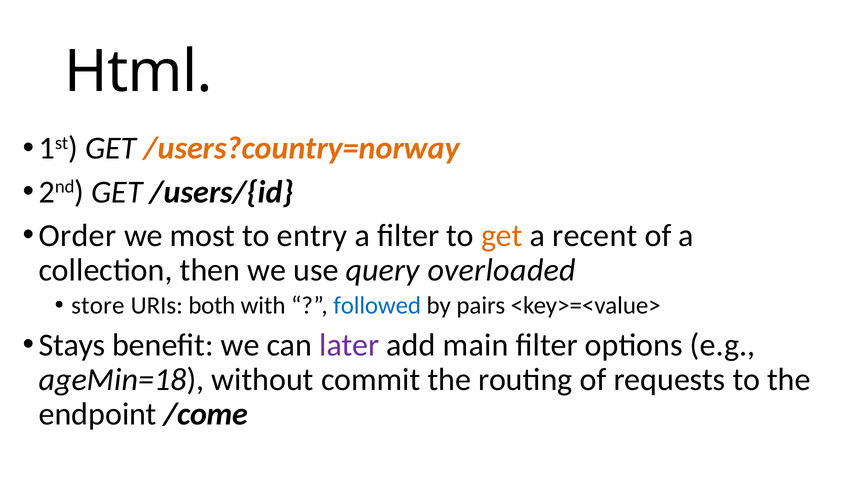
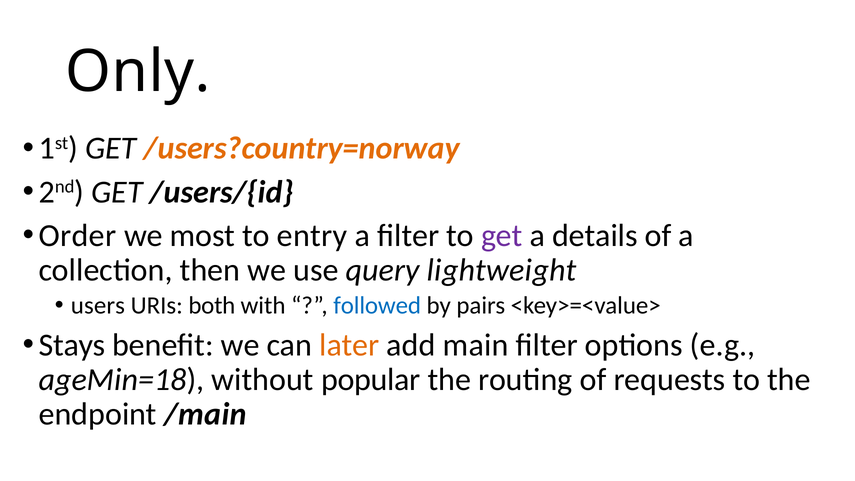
Html: Html -> Only (138, 72)
get colour: orange -> purple (502, 235)
recent: recent -> details (595, 235)
overloaded: overloaded -> lightweight (502, 270)
store: store -> users (98, 305)
later colour: purple -> orange (349, 345)
commit: commit -> popular (371, 380)
/come: /come -> /main (205, 414)
